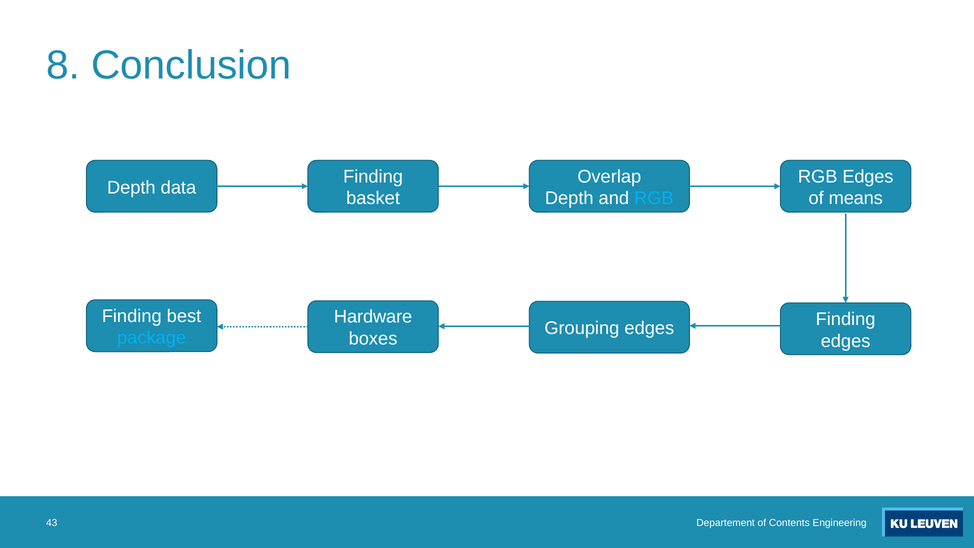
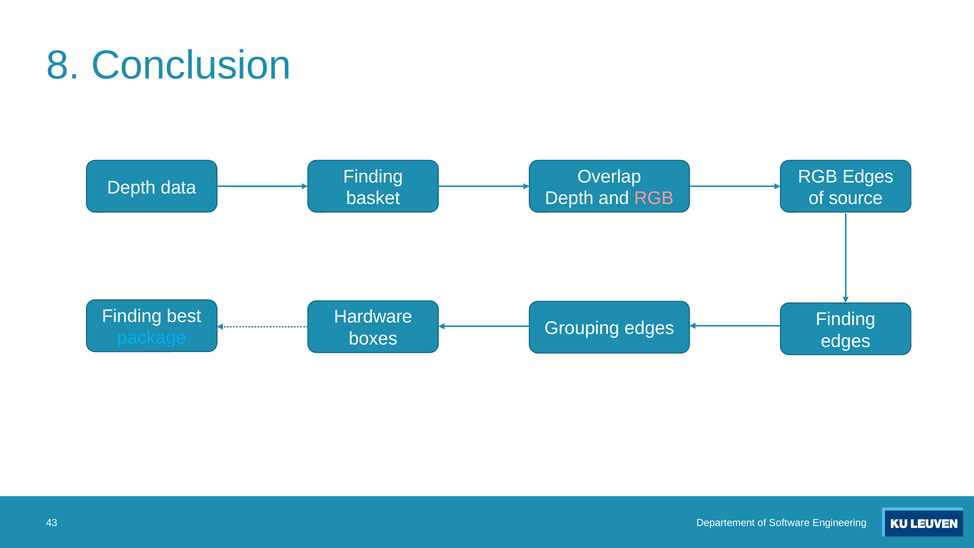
RGB colour: light blue -> pink (654, 198)
means: means -> source (856, 198)
Contents: Contents -> Software (789, 523)
